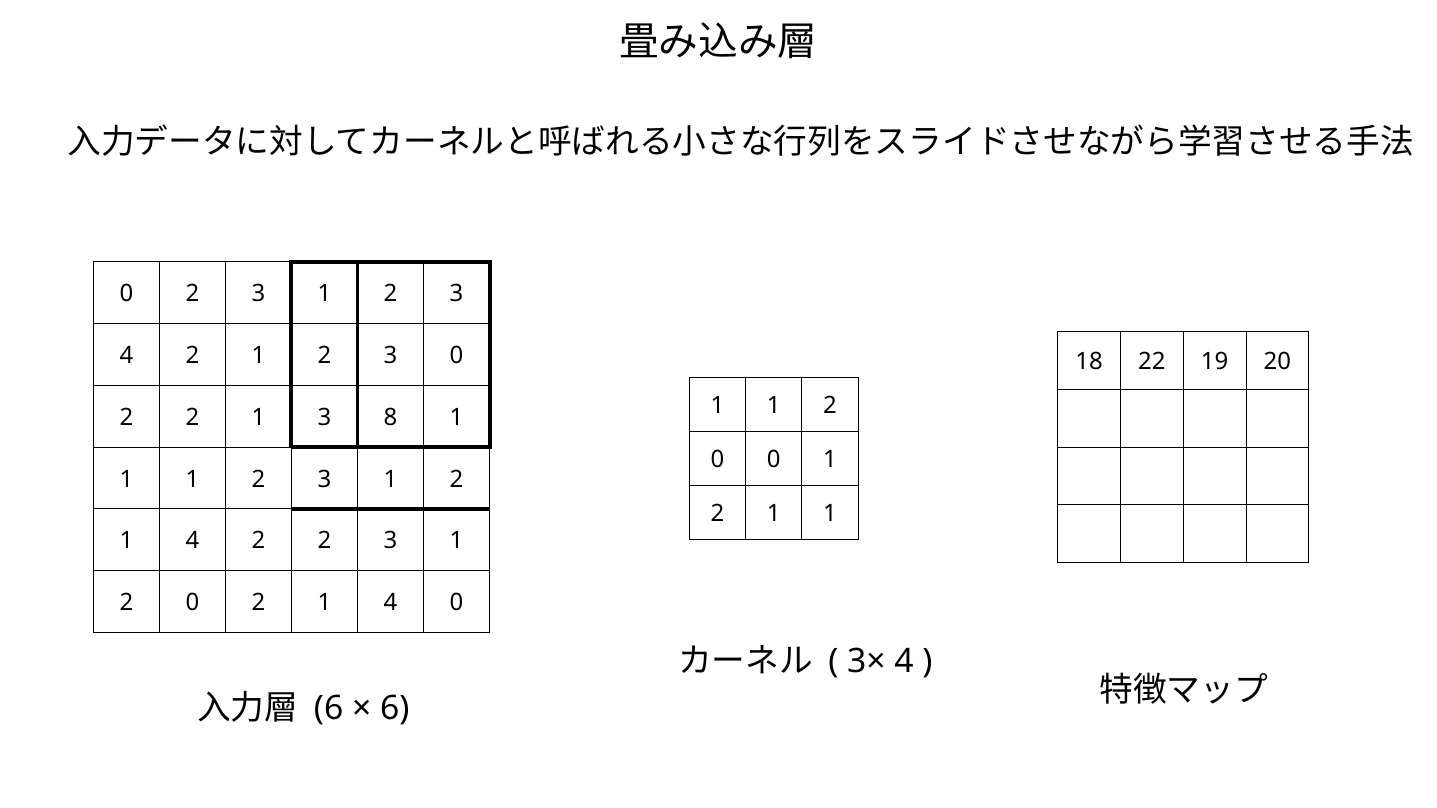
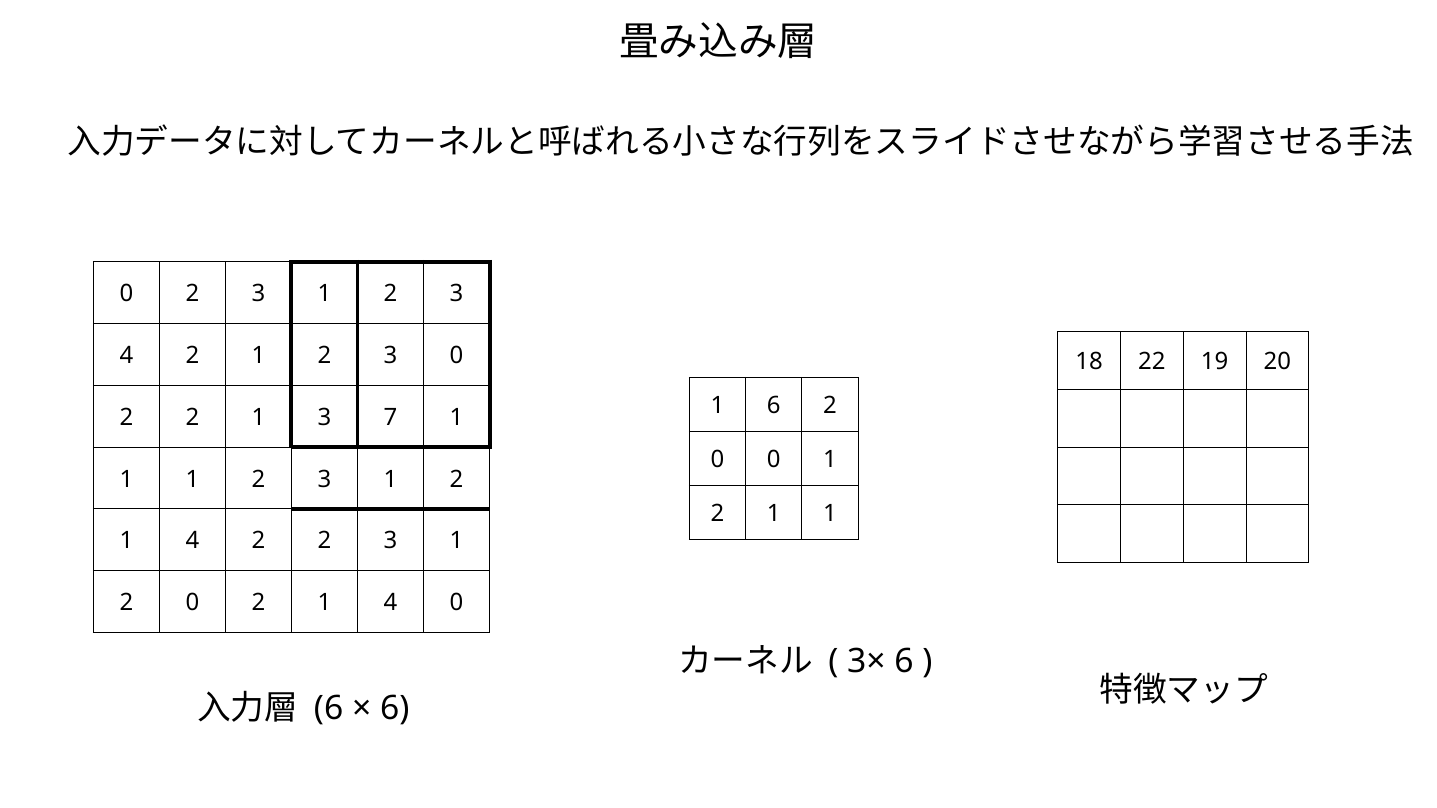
1: 1 -> 6 (774, 406)
8: 8 -> 7 (391, 418)
3× 4: 4 -> 6 (904, 661)
